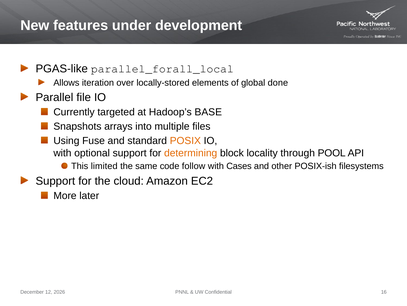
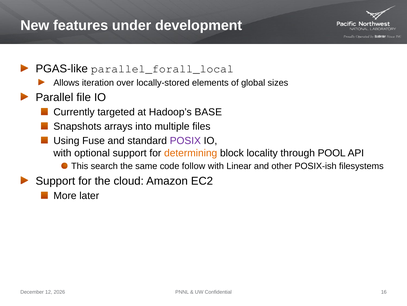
done: done -> sizes (278, 82)
POSIX colour: orange -> purple (185, 140)
limited: limited -> search (104, 166)
Cases: Cases -> Linear (239, 166)
